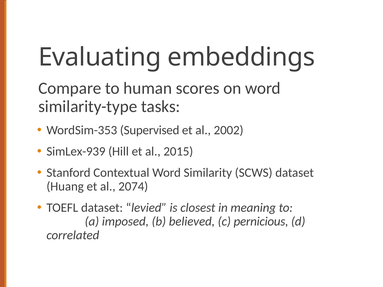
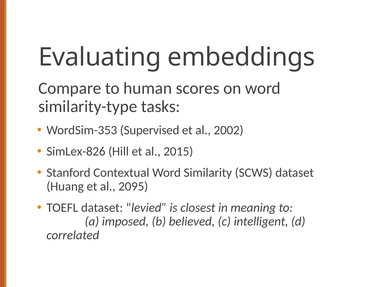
SimLex-939: SimLex-939 -> SimLex-826 (76, 152)
2074: 2074 -> 2095 (133, 187)
pernicious: pernicious -> intelligent (261, 222)
